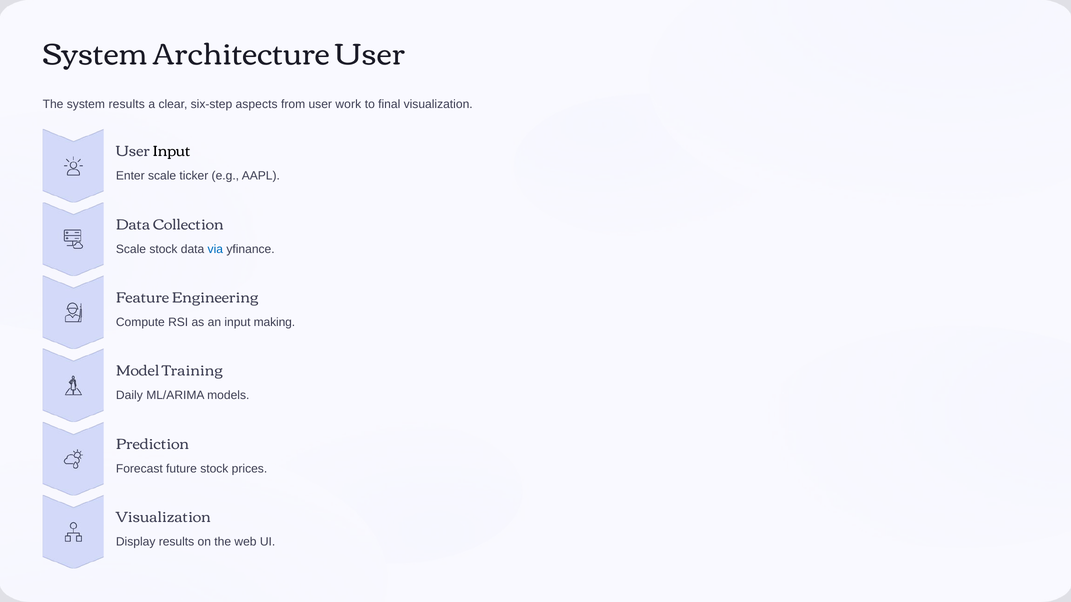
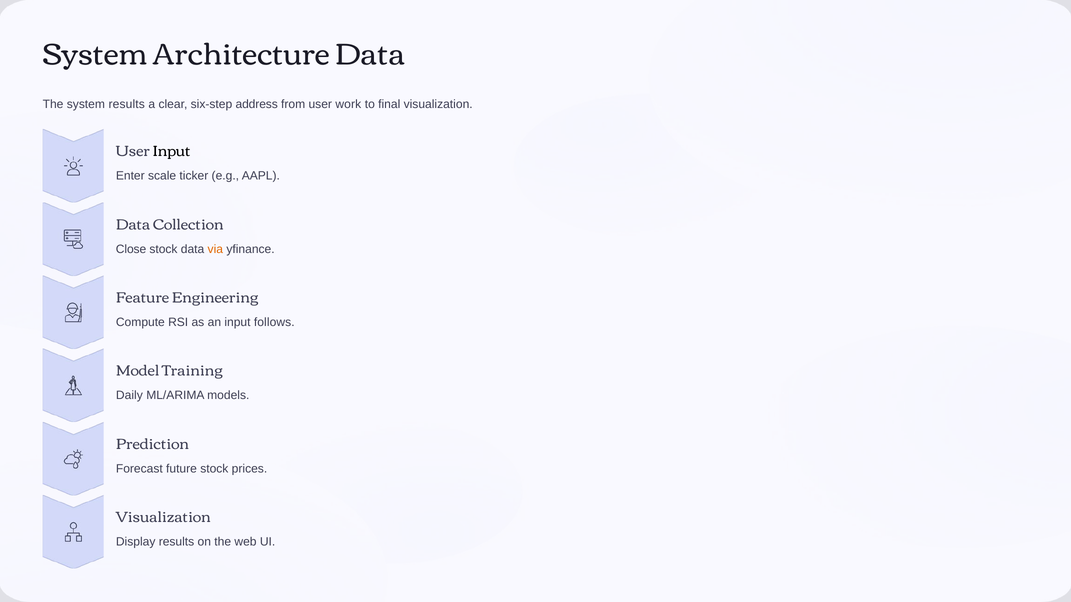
Architecture User: User -> Data (370, 55)
aspects: aspects -> address (257, 104)
Scale: Scale -> Close (131, 249)
via colour: blue -> orange (215, 249)
making: making -> follows (274, 323)
